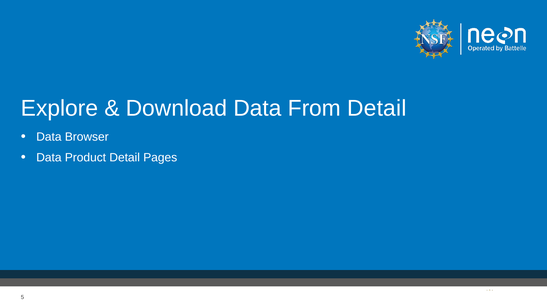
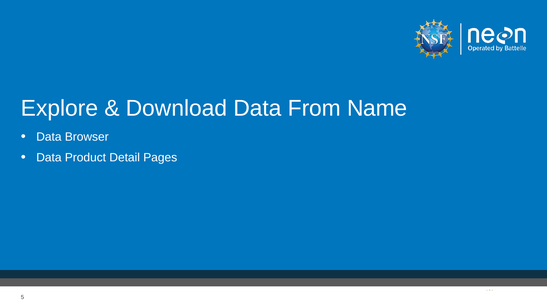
From Detail: Detail -> Name (377, 108)
